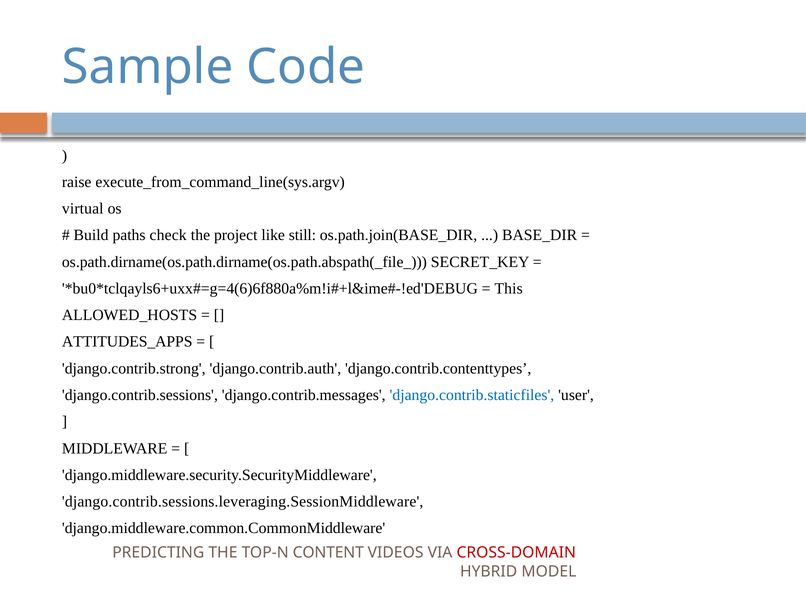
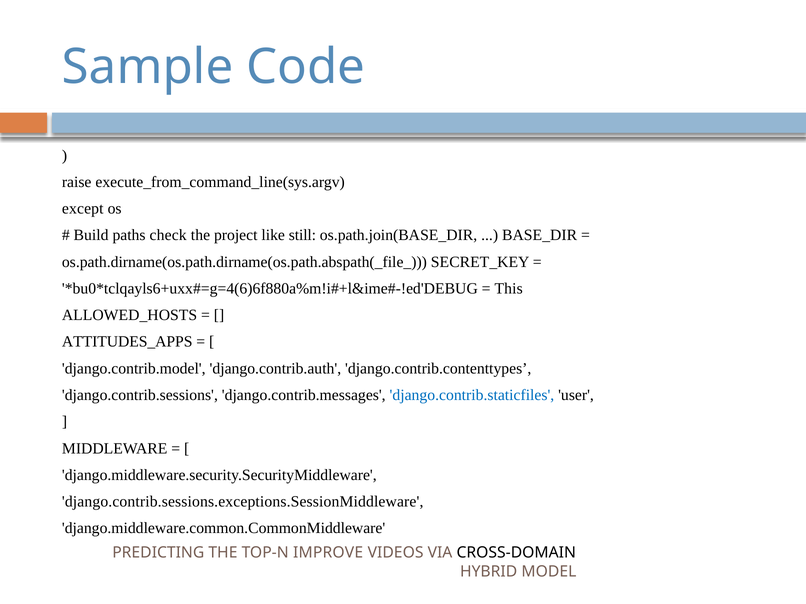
virtual: virtual -> except (83, 209)
django.contrib.strong: django.contrib.strong -> django.contrib.model (134, 369)
django.contrib.sessions.leveraging.SessionMiddleware: django.contrib.sessions.leveraging.SessionMiddleware -> django.contrib.sessions.exceptions.SessionMiddleware (243, 502)
CONTENT: CONTENT -> IMPROVE (328, 553)
CROSS-DOMAIN colour: red -> black (516, 553)
